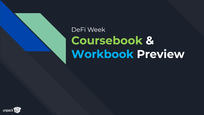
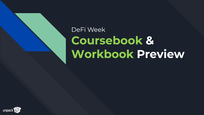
Workbook colour: light blue -> light green (102, 54)
